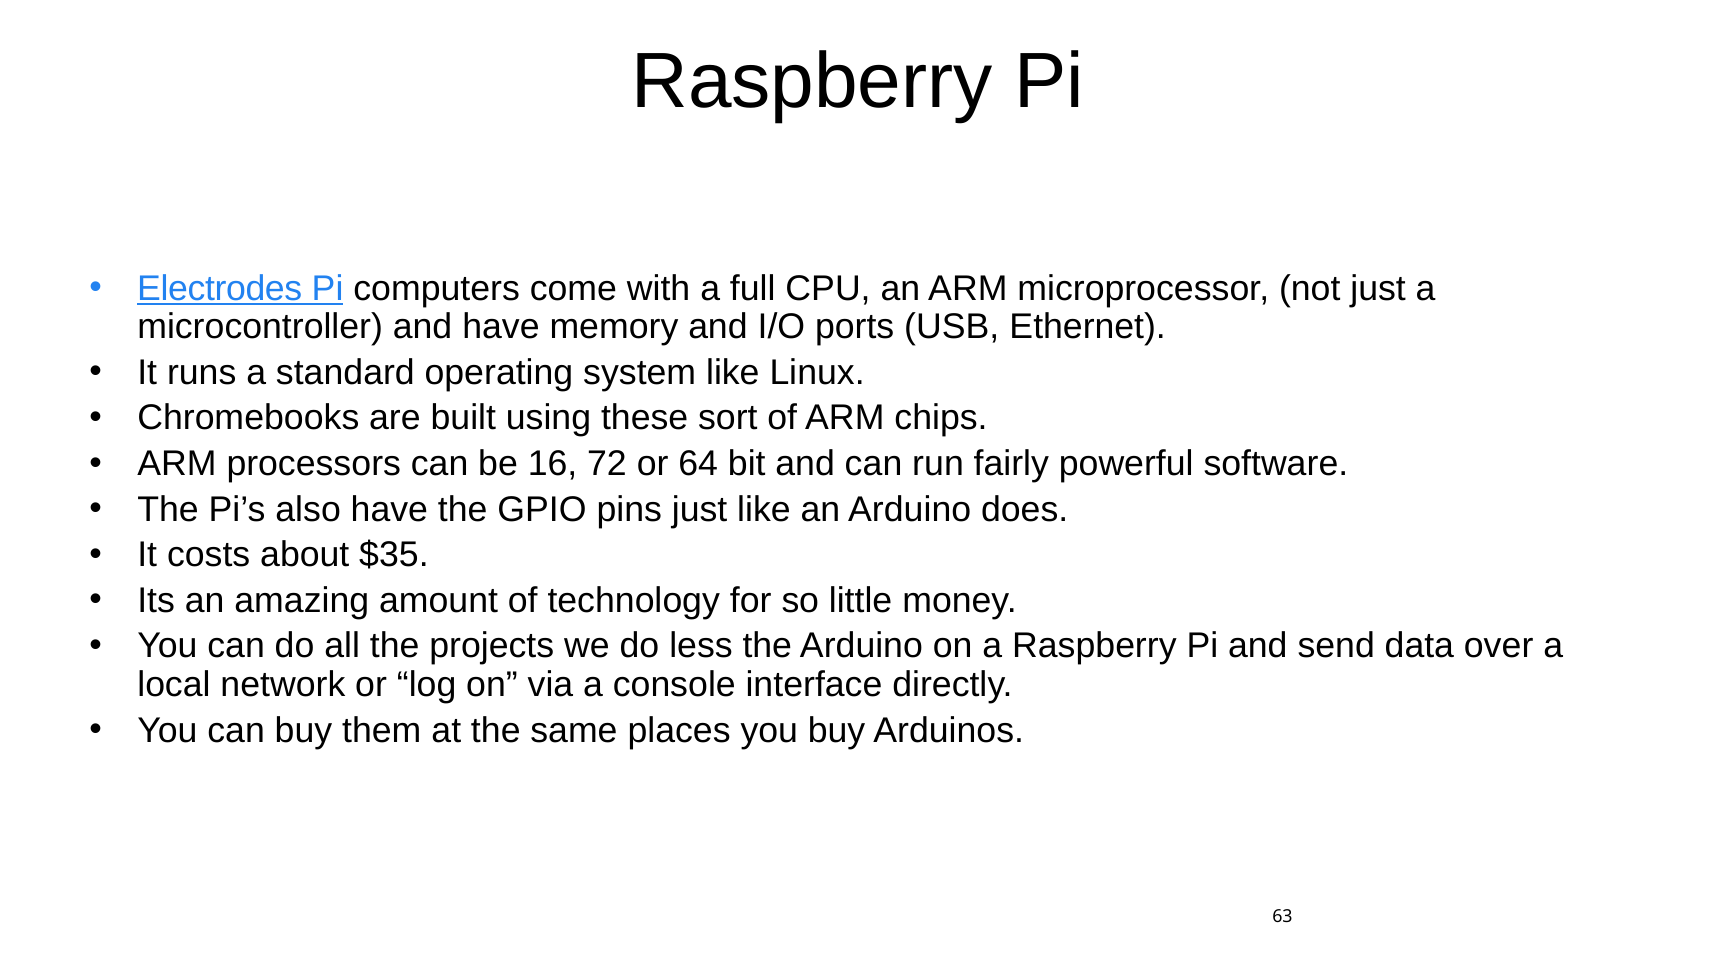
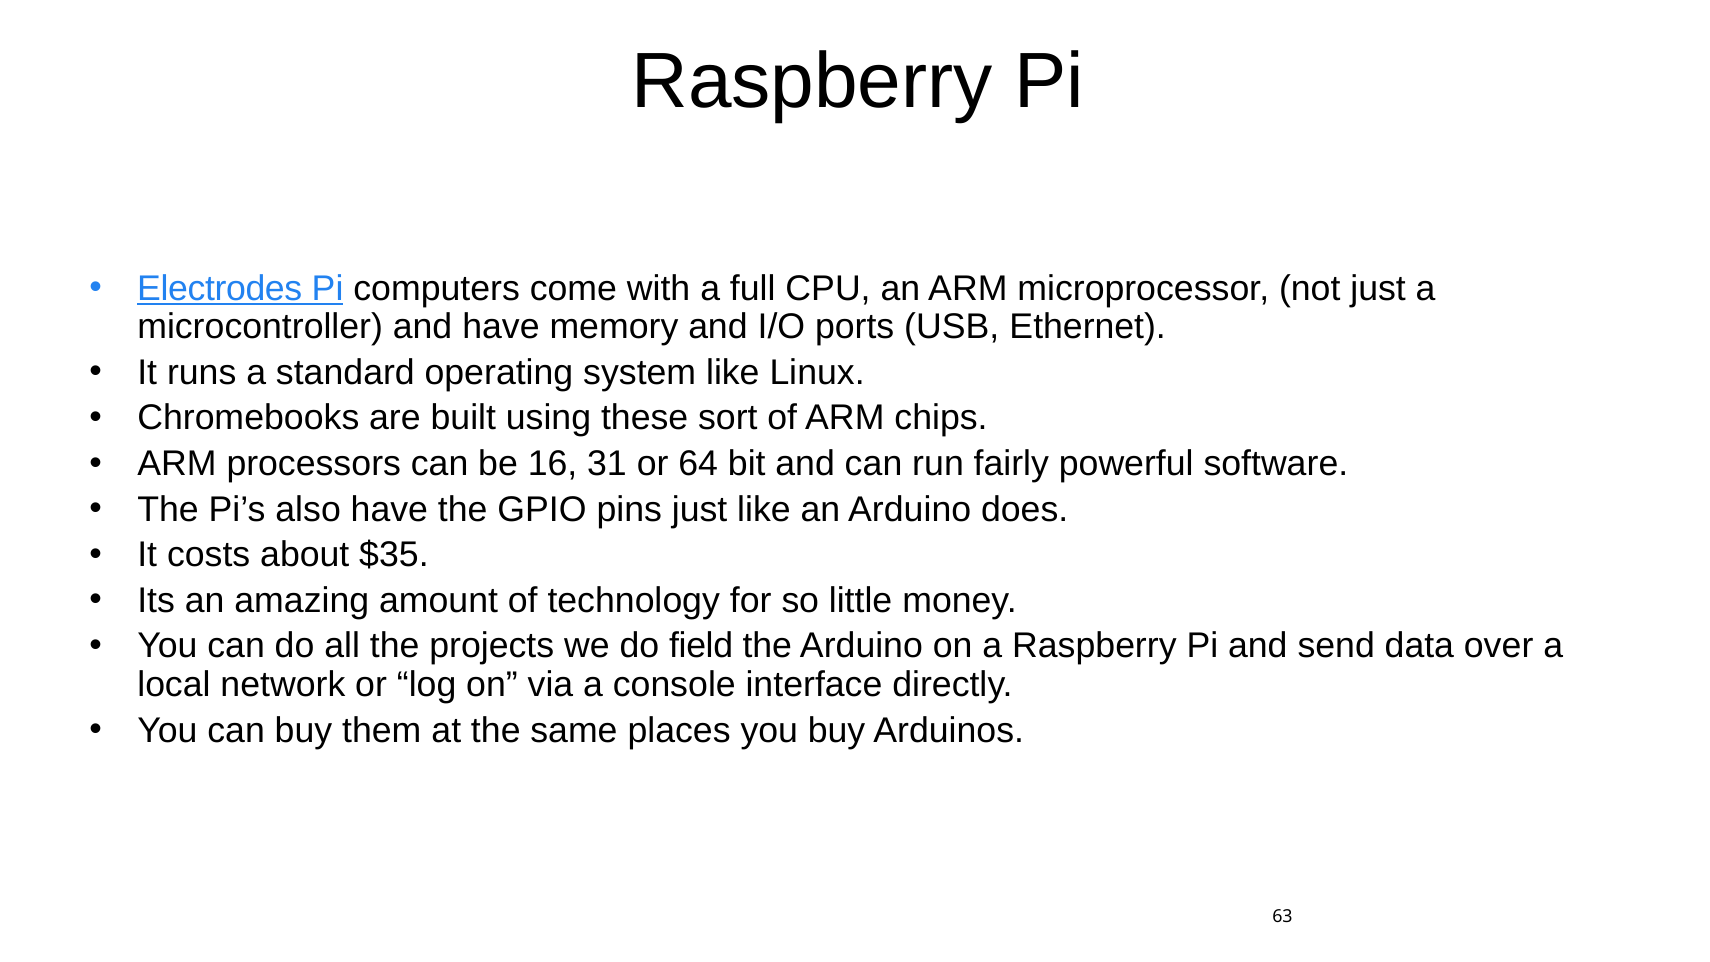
72: 72 -> 31 (607, 464)
less: less -> field (701, 646)
